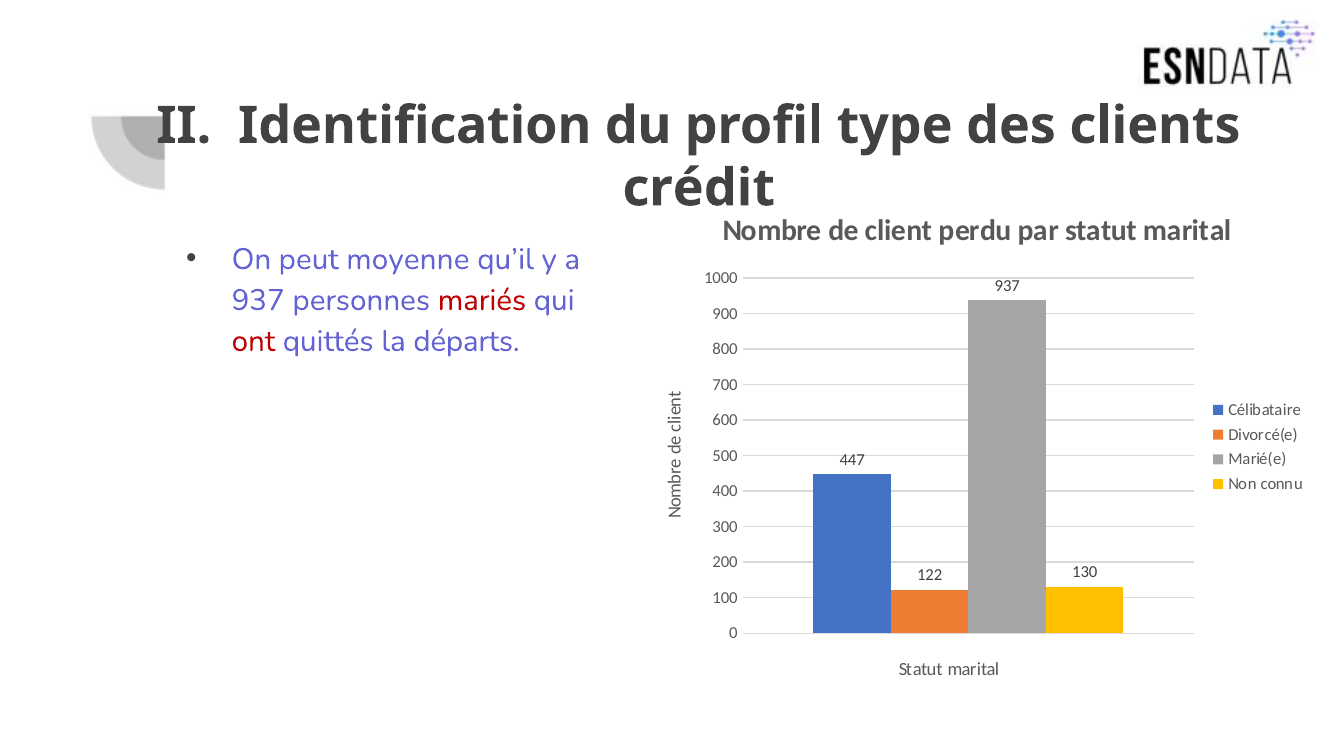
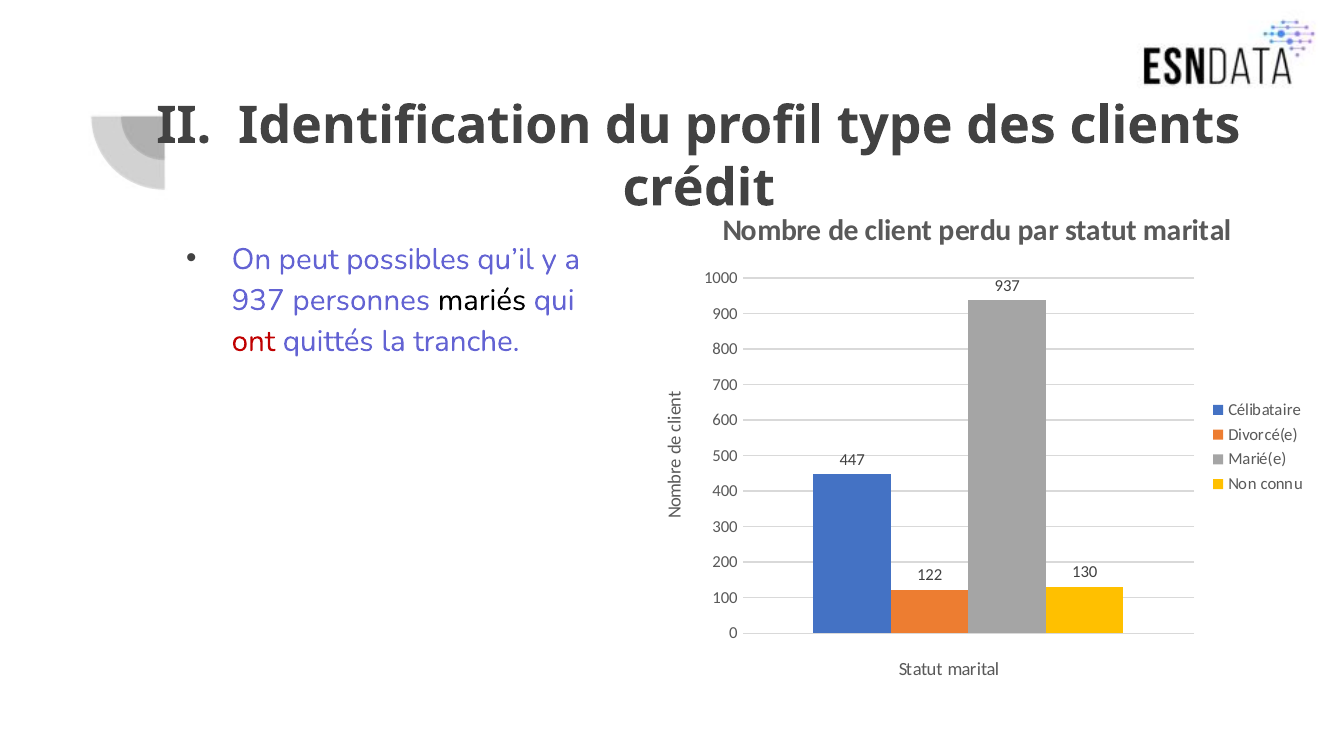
moyenne: moyenne -> possibles (408, 259)
mariés colour: red -> black (482, 300)
départs: départs -> tranche (466, 341)
